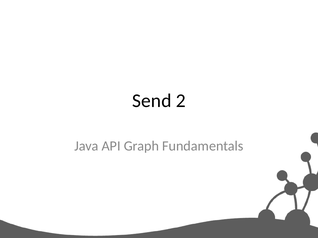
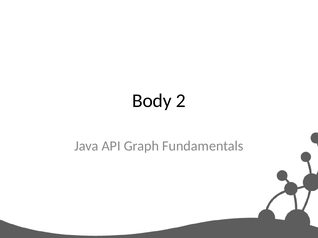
Send: Send -> Body (152, 101)
